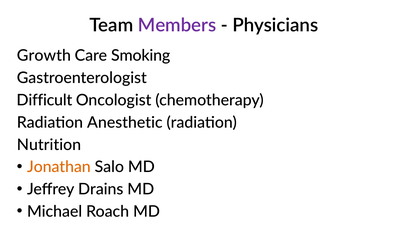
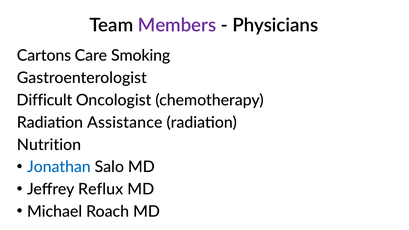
Growth: Growth -> Cartons (44, 56)
Anesthetic: Anesthetic -> Assistance (125, 123)
Jonathan colour: orange -> blue (59, 167)
Drains: Drains -> Reflux (101, 189)
